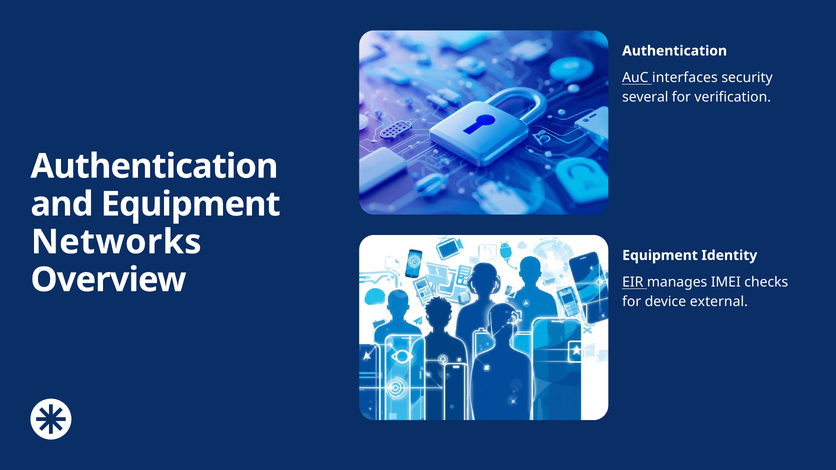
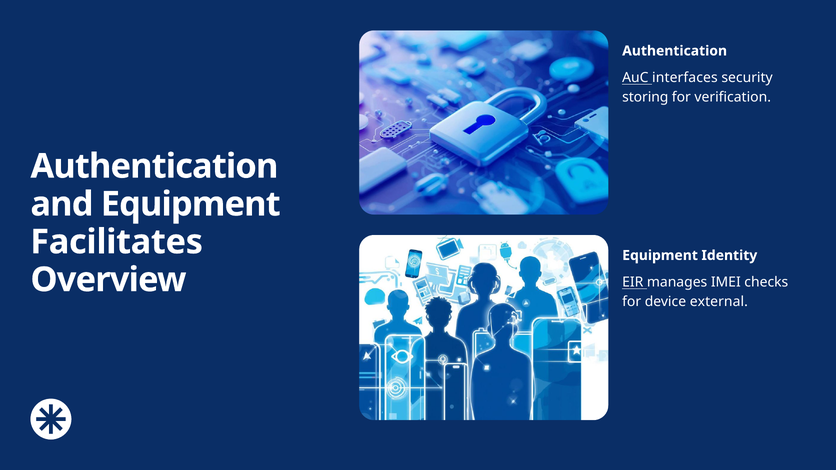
several: several -> storing (645, 97)
Networks: Networks -> Facilitates (117, 242)
